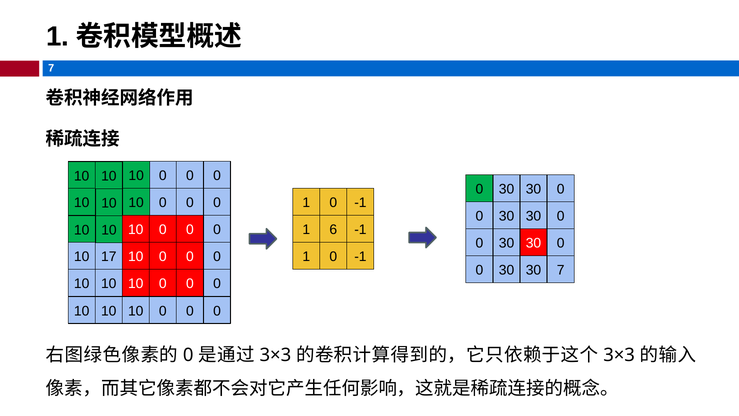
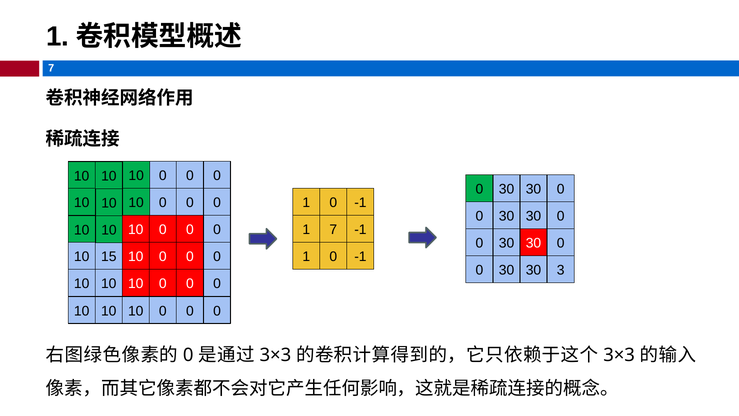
1 6: 6 -> 7 (333, 230)
17: 17 -> 15 (109, 257)
30 7: 7 -> 3 (561, 270)
